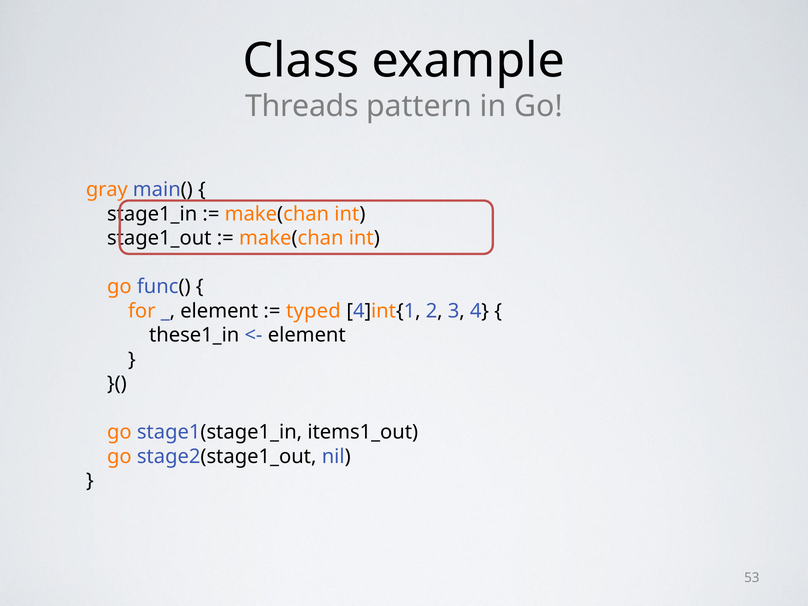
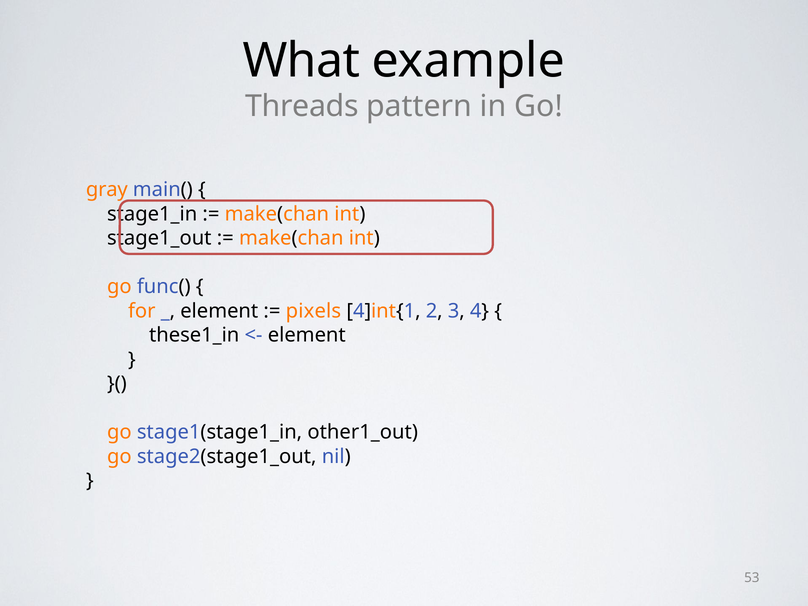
Class: Class -> What (301, 61)
typed: typed -> pixels (313, 311)
items1_out: items1_out -> other1_out (363, 432)
